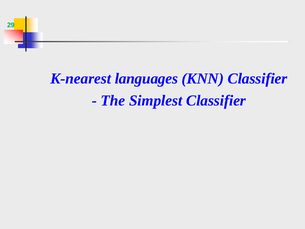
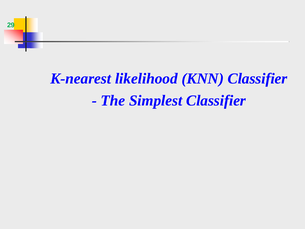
languages: languages -> likelihood (146, 79)
